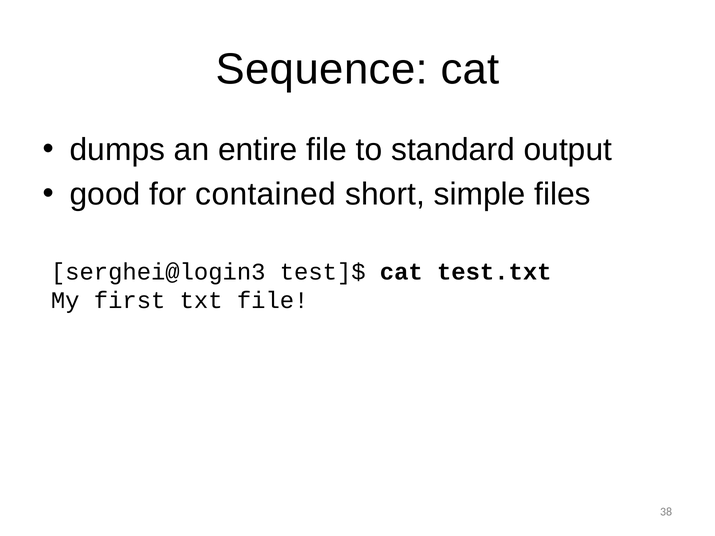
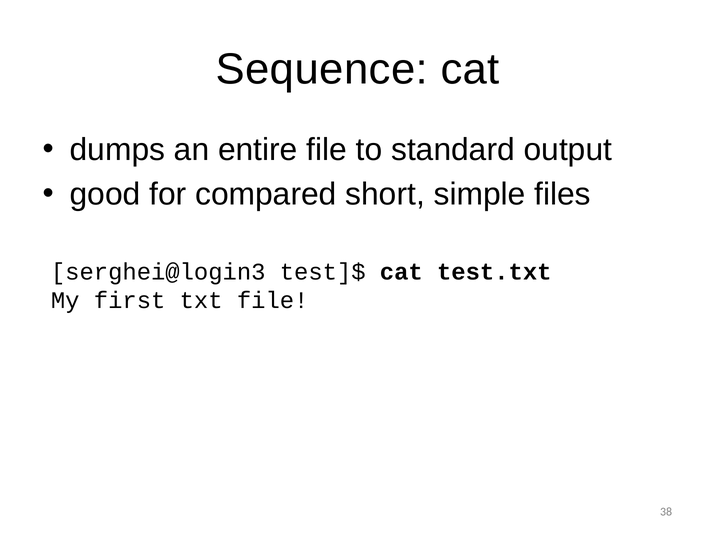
contained: contained -> compared (266, 194)
